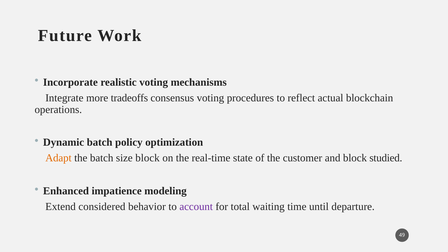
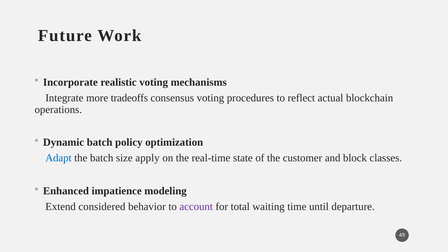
Adapt colour: orange -> blue (58, 158)
size block: block -> apply (148, 158)
studied: studied -> classes (386, 158)
